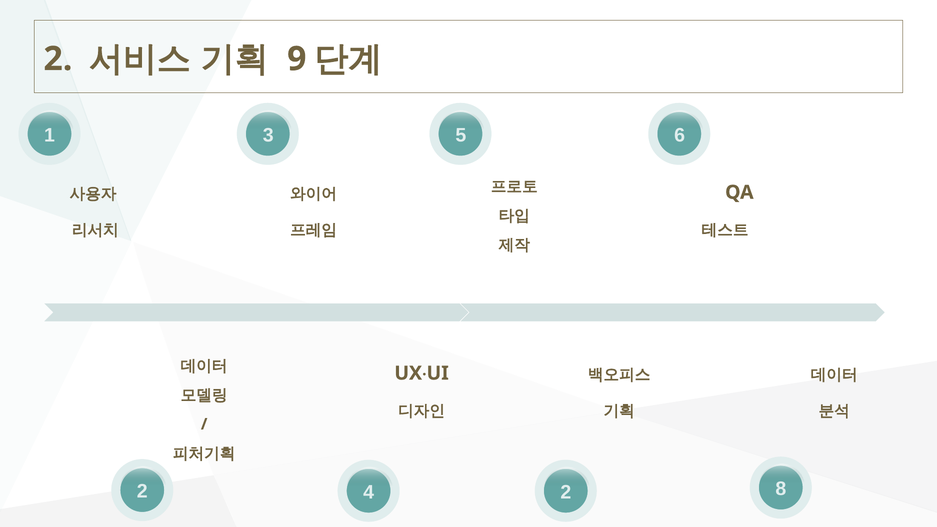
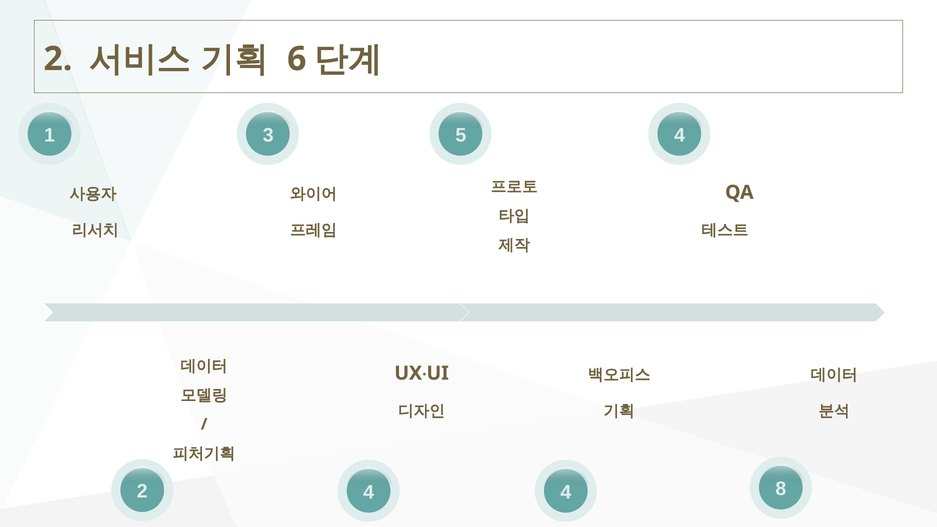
9: 9 -> 6 (297, 59)
5 6: 6 -> 4 (680, 135)
2: 2 -> 4 (566, 492)
